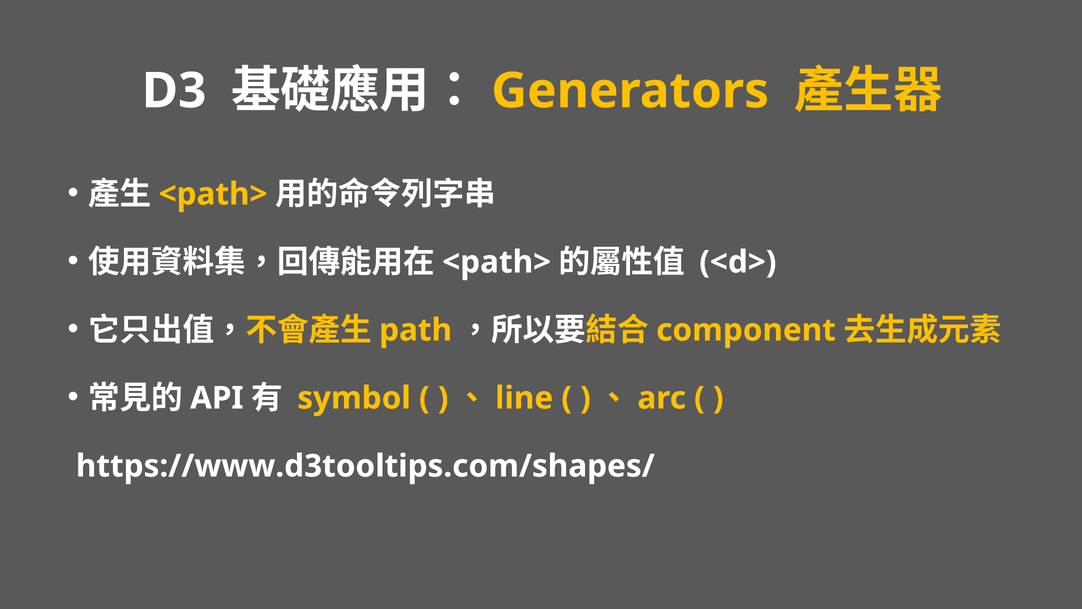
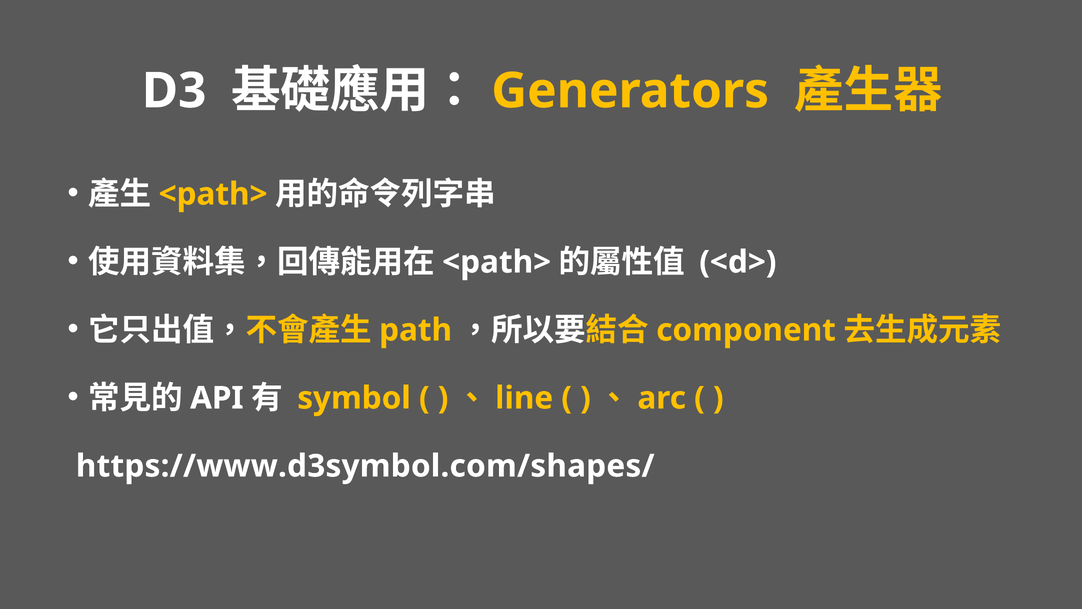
https://www.d3tooltips.com/shapes/: https://www.d3tooltips.com/shapes/ -> https://www.d3symbol.com/shapes/ (365, 466)
